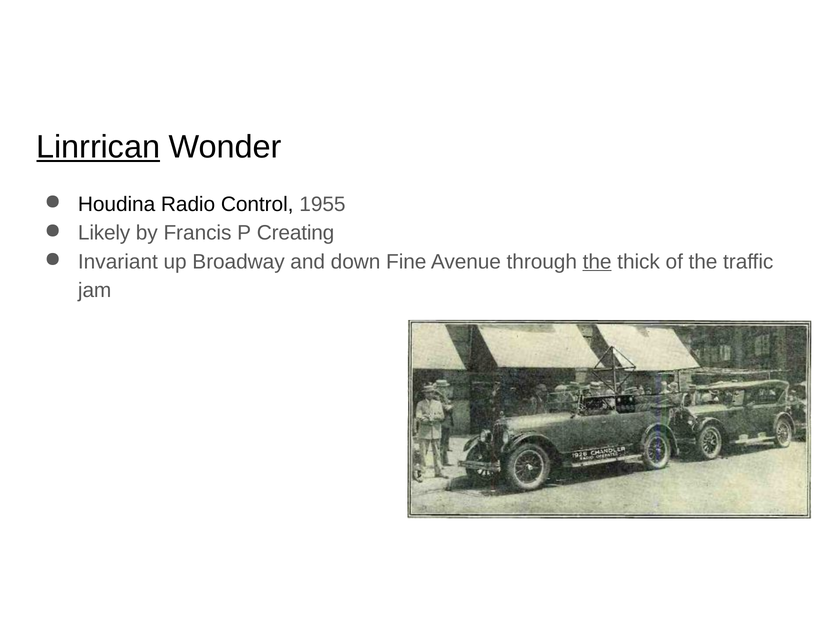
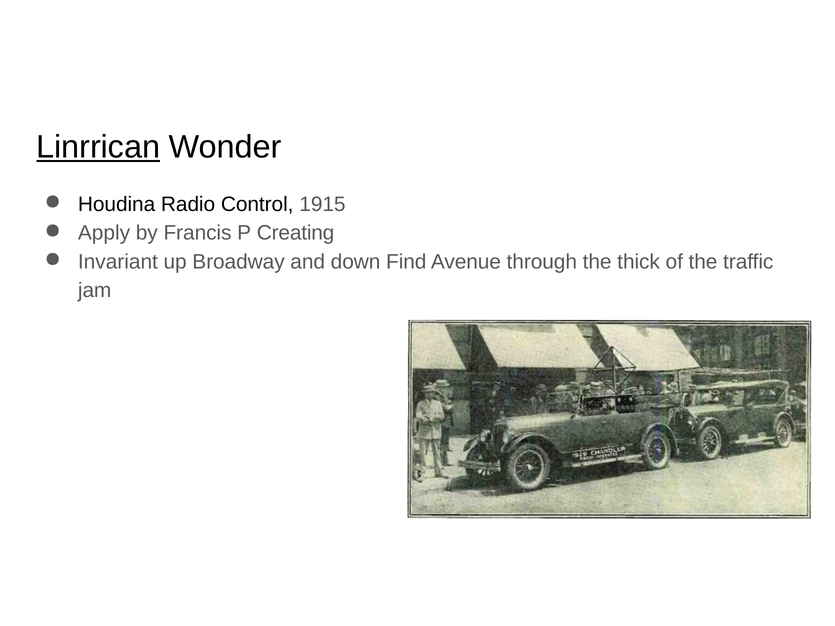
1955: 1955 -> 1915 (322, 204)
Likely: Likely -> Apply (104, 233)
Fine: Fine -> Find (406, 262)
the underline: present -> none (597, 262)
